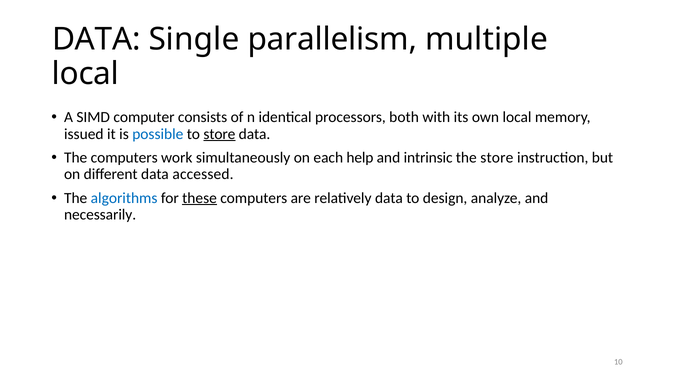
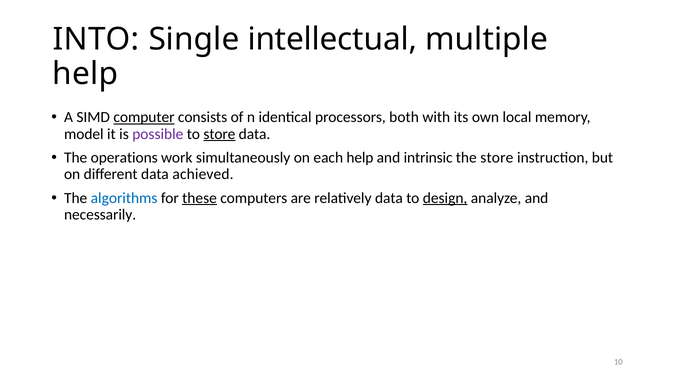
DATA: DATA -> INTO (96, 40)
parallelism: parallelism -> intellectual (332, 40)
local: local -> help (85, 74)
computer underline: none -> present (144, 117)
issued: issued -> model (84, 134)
possible colour: blue -> purple (158, 134)
The computers: computers -> operations (124, 158)
accessed: accessed -> achieved (203, 174)
design underline: none -> present (445, 198)
